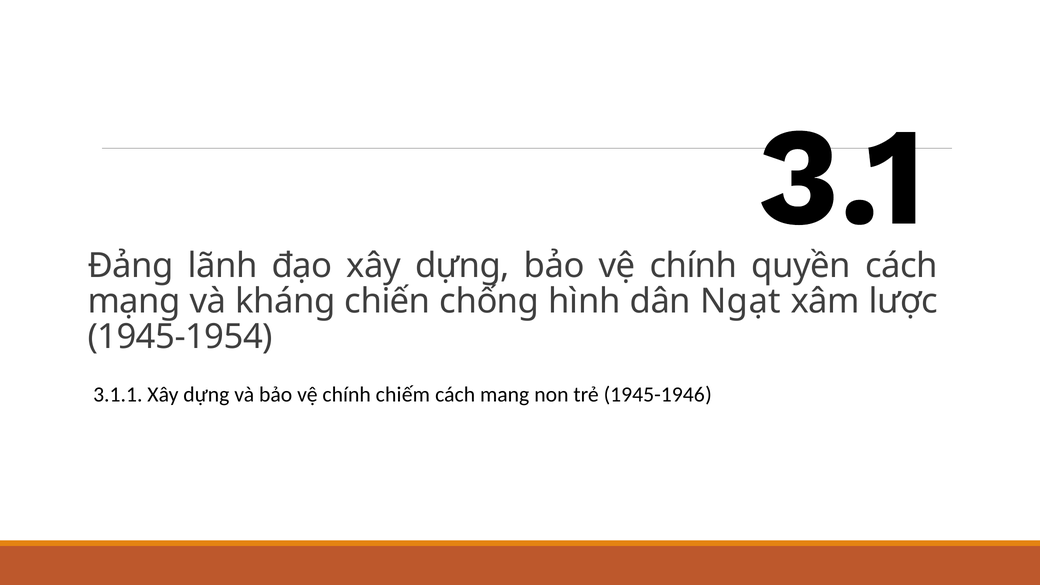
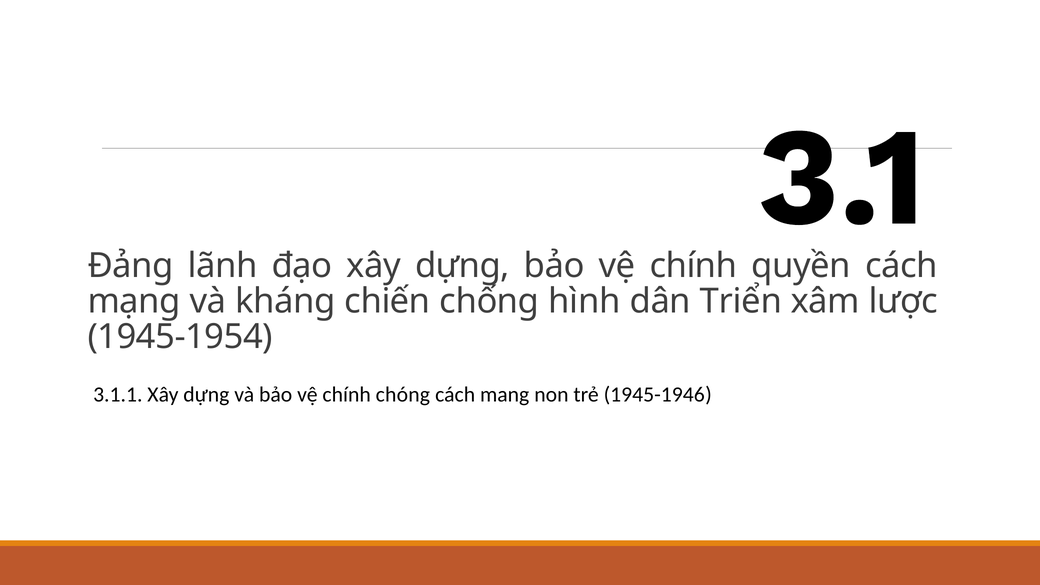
Ngạt: Ngạt -> Triển (741, 301)
chiếm: chiếm -> chóng (403, 395)
